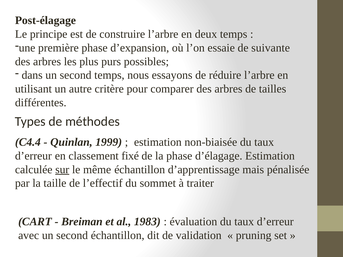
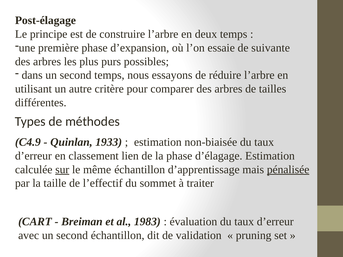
C4.4: C4.4 -> C4.9 (28, 142)
1999: 1999 -> 1933 (109, 142)
fixé: fixé -> lien (130, 156)
pénalisée underline: none -> present (288, 170)
